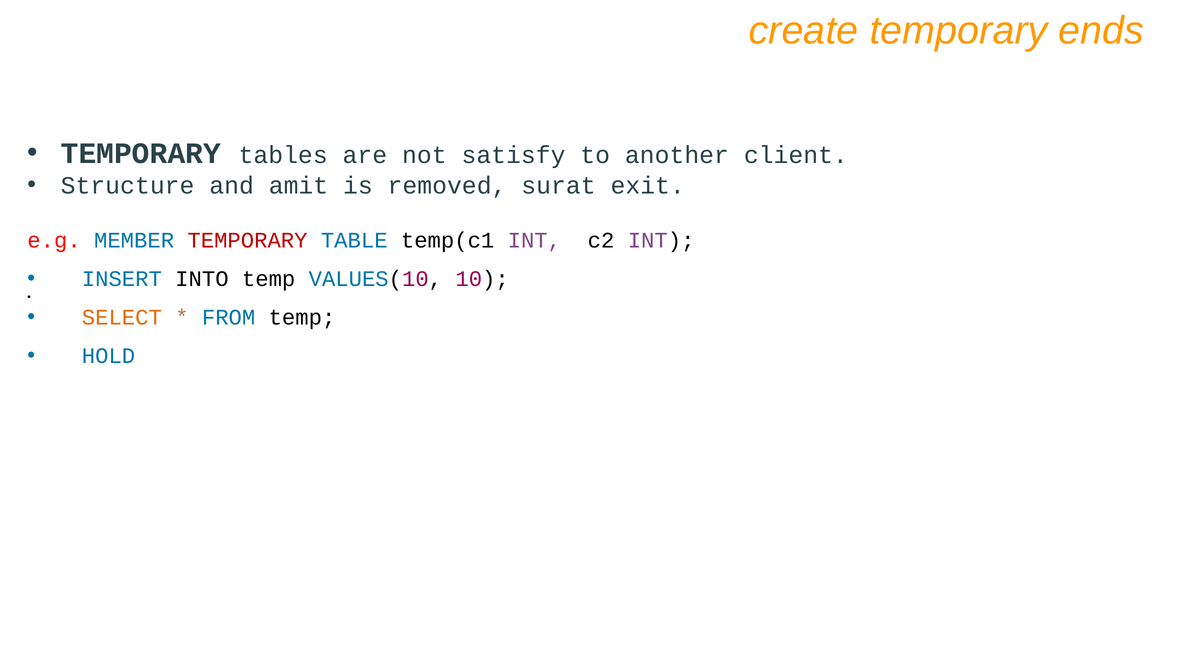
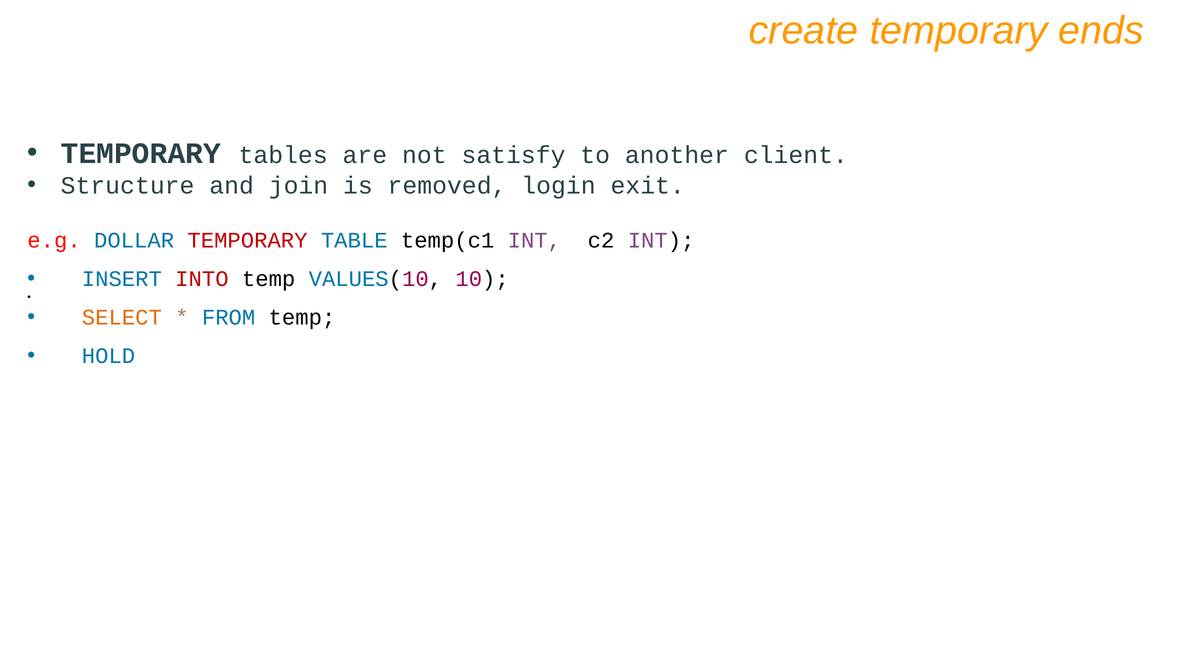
amit: amit -> join (298, 186)
surat: surat -> login (558, 186)
MEMBER: MEMBER -> DOLLAR (134, 240)
INTO colour: black -> red (202, 279)
